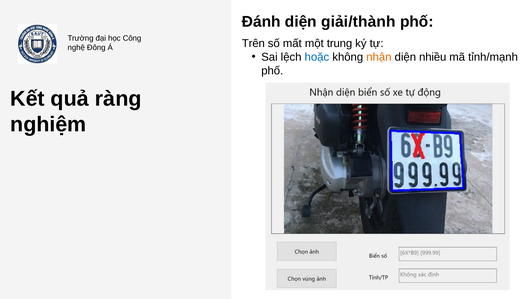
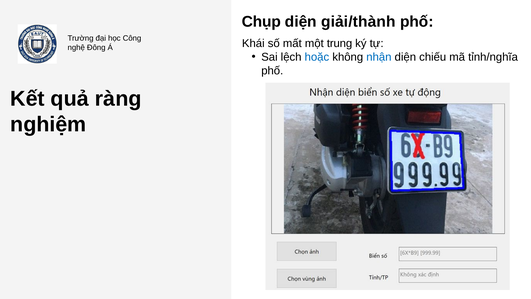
Đánh: Đánh -> Chụp (261, 22)
Trên: Trên -> Khái (253, 43)
nhận colour: orange -> blue (379, 57)
nhiều: nhiều -> chiếu (433, 57)
tỉnh/mạnh: tỉnh/mạnh -> tỉnh/nghĩa (493, 57)
